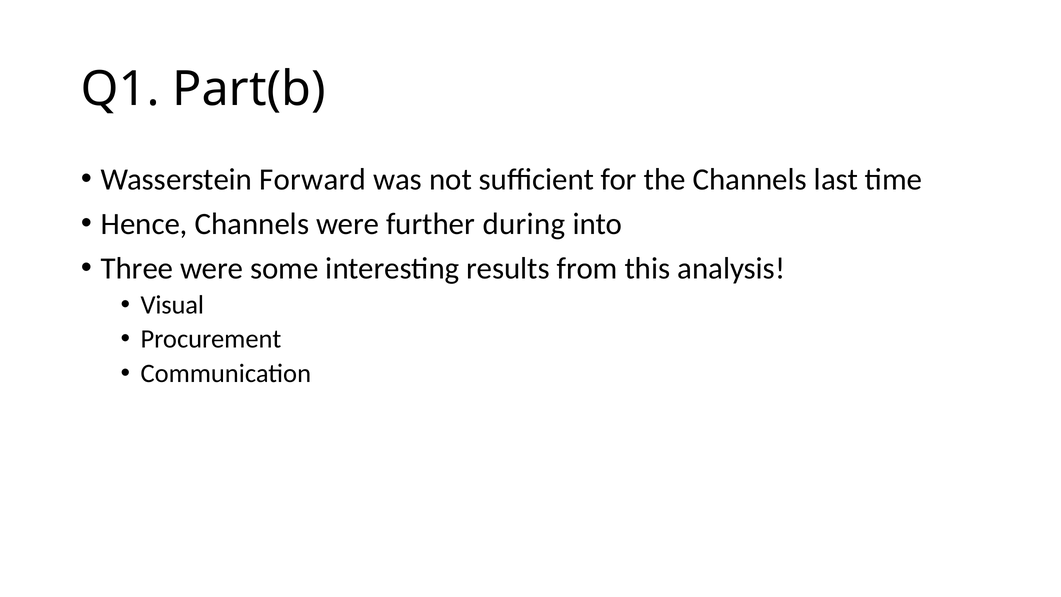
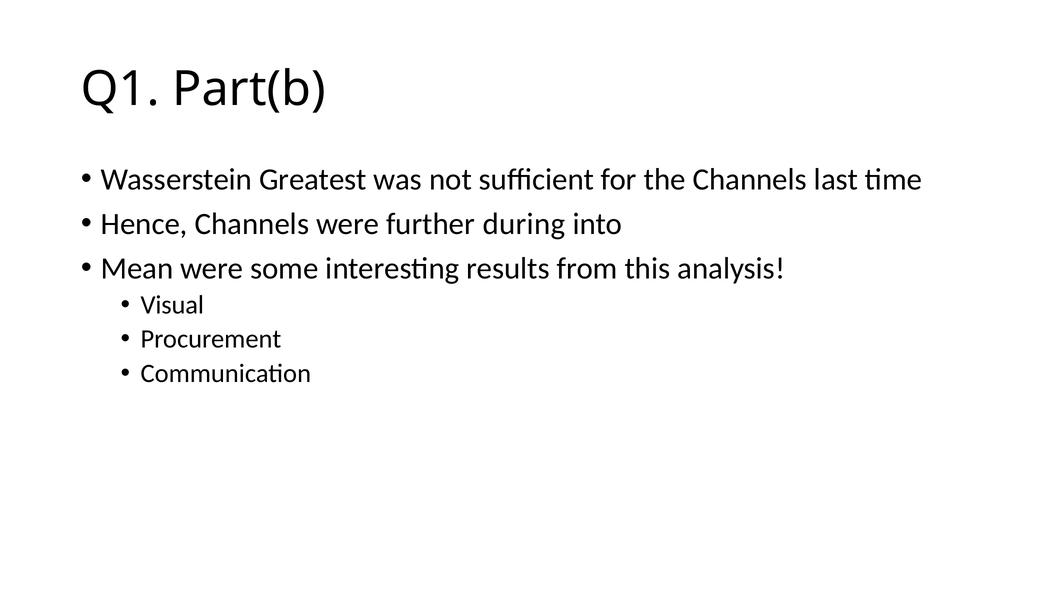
Forward: Forward -> Greatest (313, 179)
Three: Three -> Mean (137, 268)
